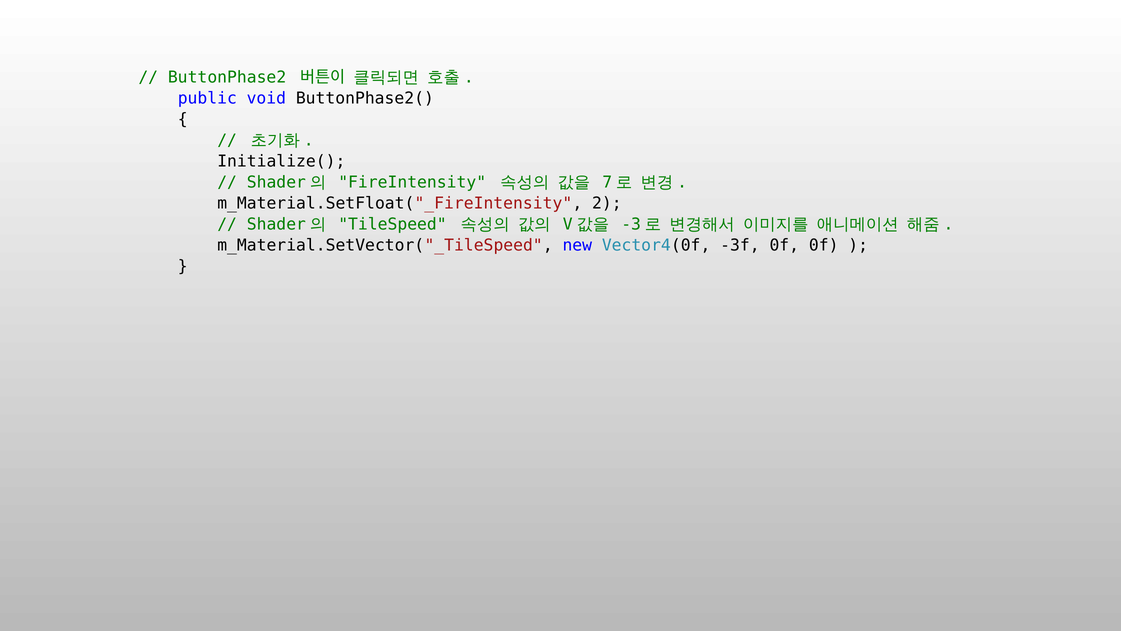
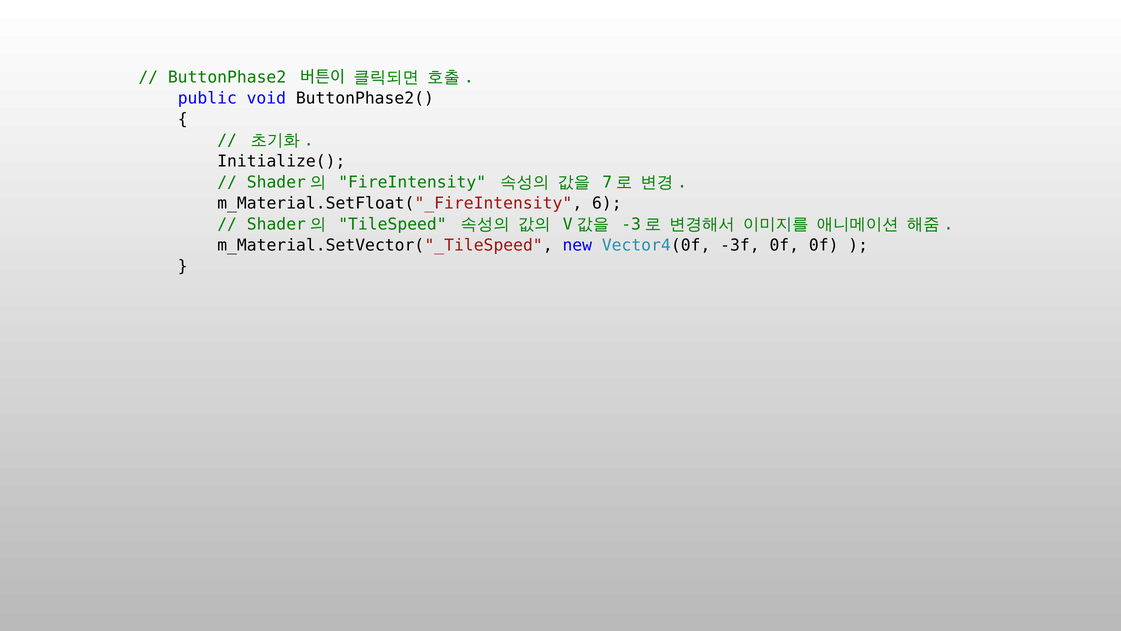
2: 2 -> 6 (607, 203)
